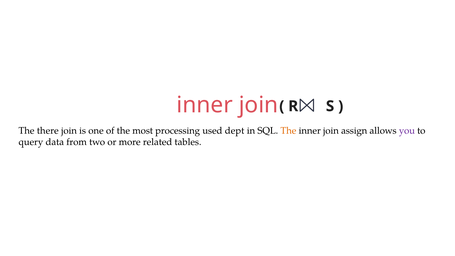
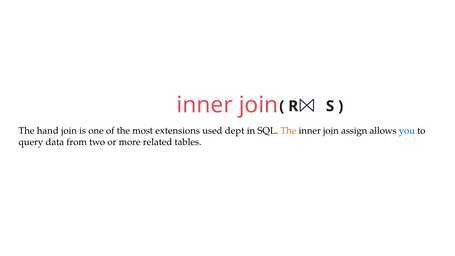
there: there -> hand (48, 131)
processing: processing -> extensions (178, 131)
you colour: purple -> blue (407, 131)
